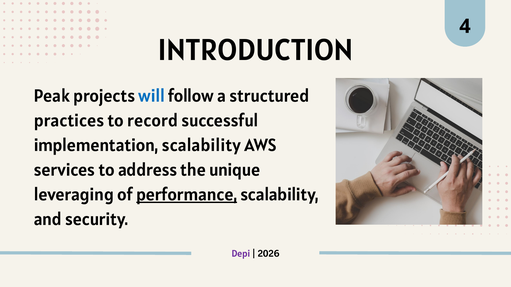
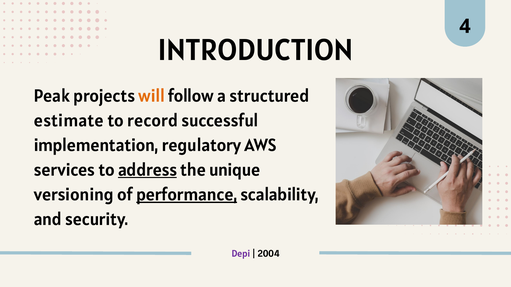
will colour: blue -> orange (152, 96)
practices: practices -> estimate (69, 121)
implementation scalability: scalability -> regulatory (202, 146)
address underline: none -> present (148, 170)
leveraging: leveraging -> versioning (74, 195)
2026: 2026 -> 2004 (269, 254)
